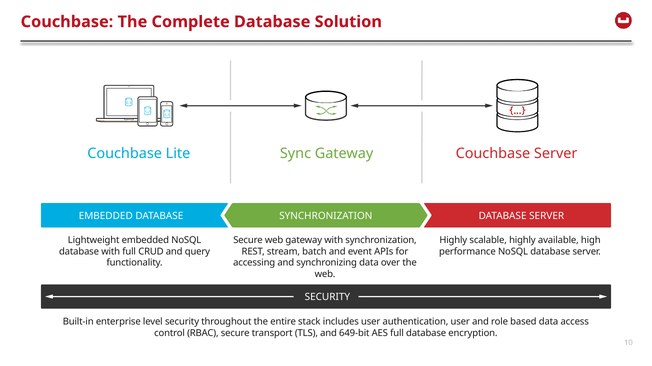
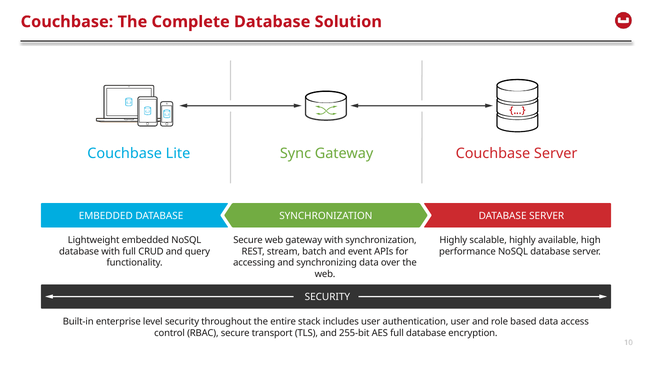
649-bit: 649-bit -> 255-bit (354, 334)
